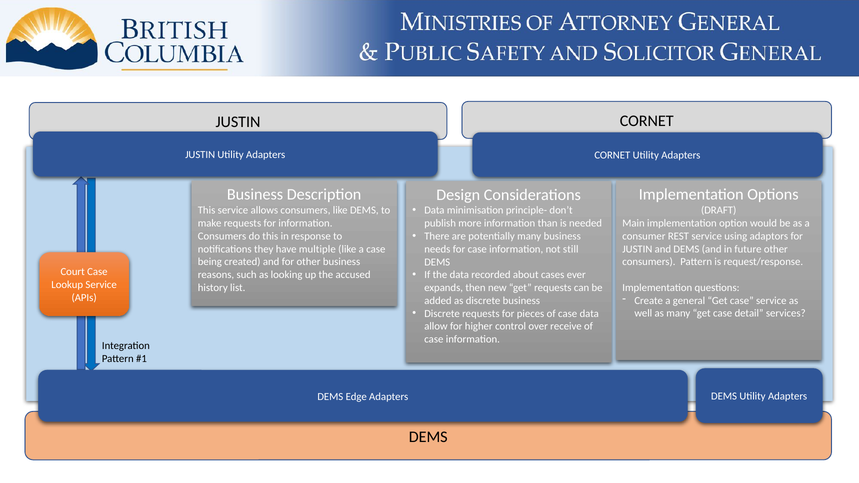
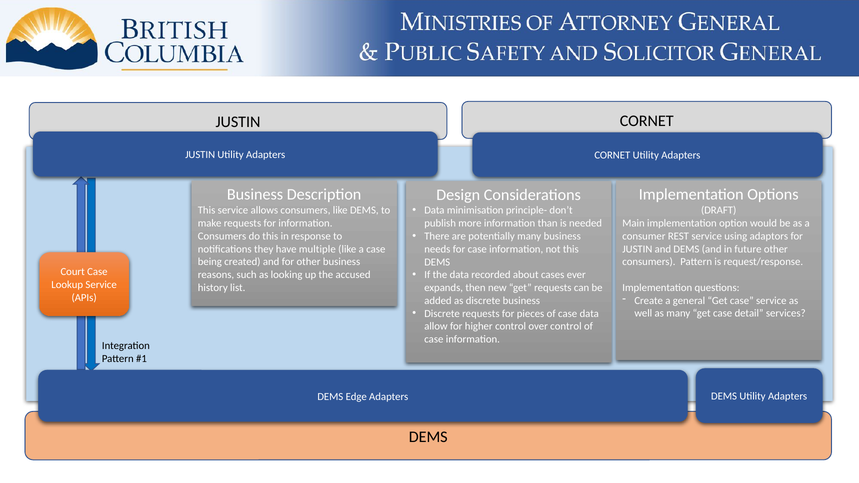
not still: still -> this (571, 249)
over receive: receive -> control (566, 326)
